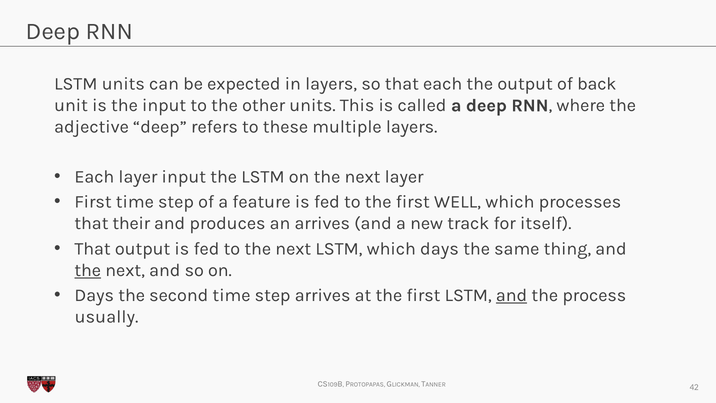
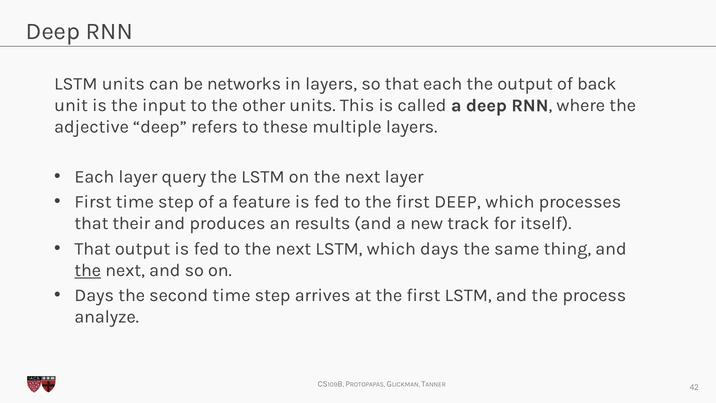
expected: expected -> networks (244, 84)
layer input: input -> query (184, 177)
first WELL: WELL -> DEEP (457, 202)
an arrives: arrives -> results (322, 223)
and underline: present -> none (512, 295)
usually: usually -> analyze (107, 316)
